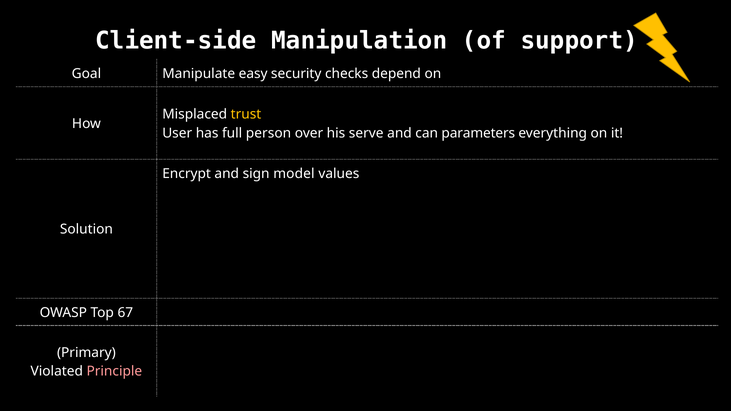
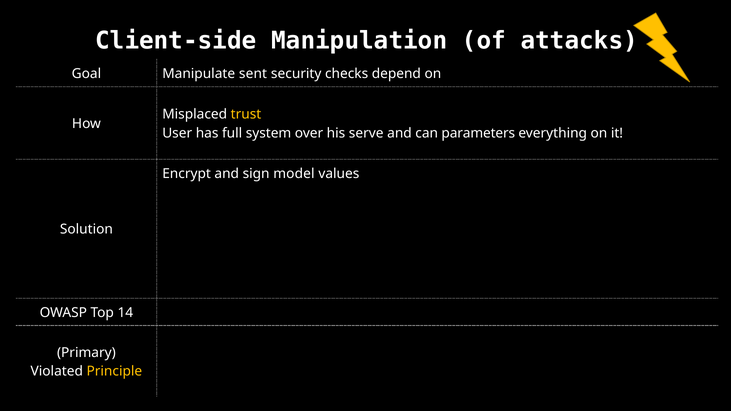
support: support -> attacks (579, 41)
easy: easy -> sent (253, 74)
person: person -> system (269, 133)
67: 67 -> 14 (125, 313)
Principle colour: pink -> yellow (114, 371)
